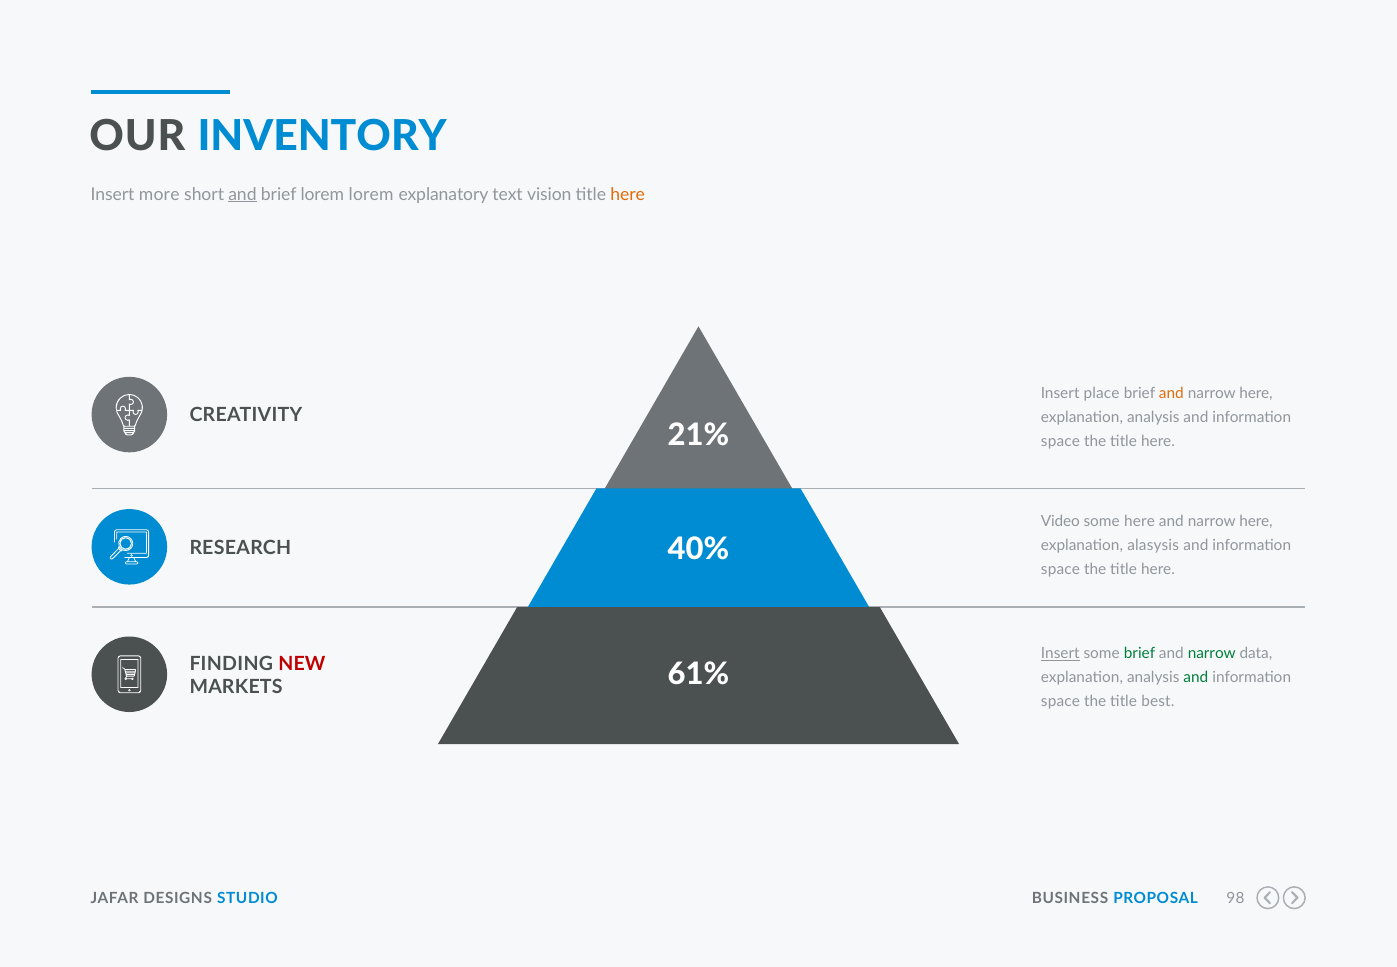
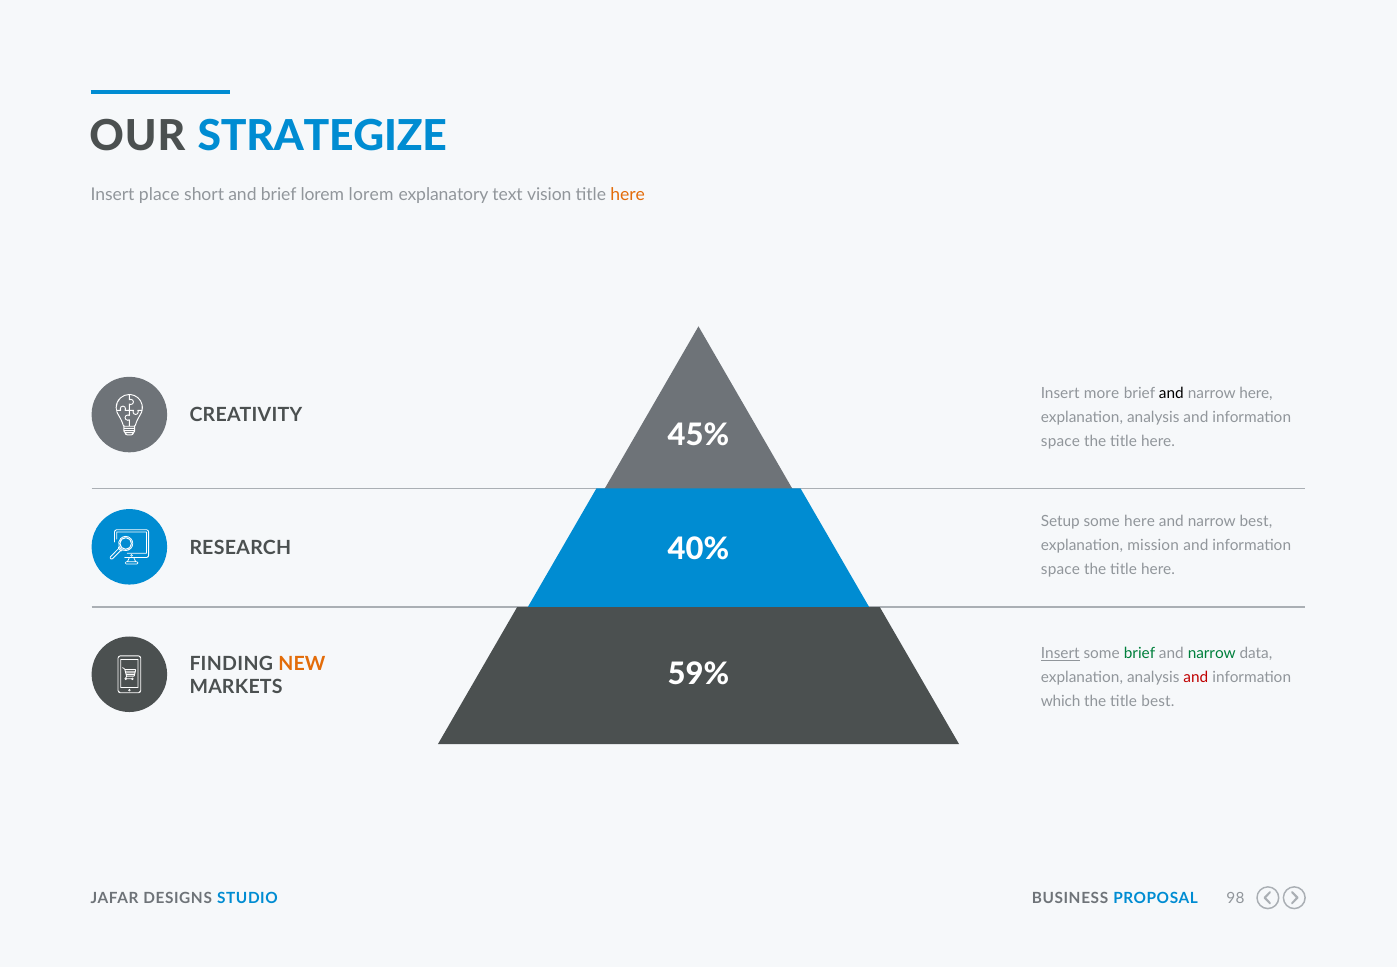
INVENTORY: INVENTORY -> STRATEGIZE (322, 137)
more: more -> place (159, 194)
and underline: present -> none (242, 194)
place: place -> more (1102, 394)
and colour: orange -> black (1171, 394)
21%: 21% -> 45% (698, 435)
Video: Video -> Setup (1060, 522)
here: here -> best (1256, 522)
alasysis: alasysis -> mission (1153, 546)
NEW colour: red -> orange (302, 664)
61%: 61% -> 59% (698, 675)
and colour: green -> red (1196, 678)
space: space -> which (1061, 702)
